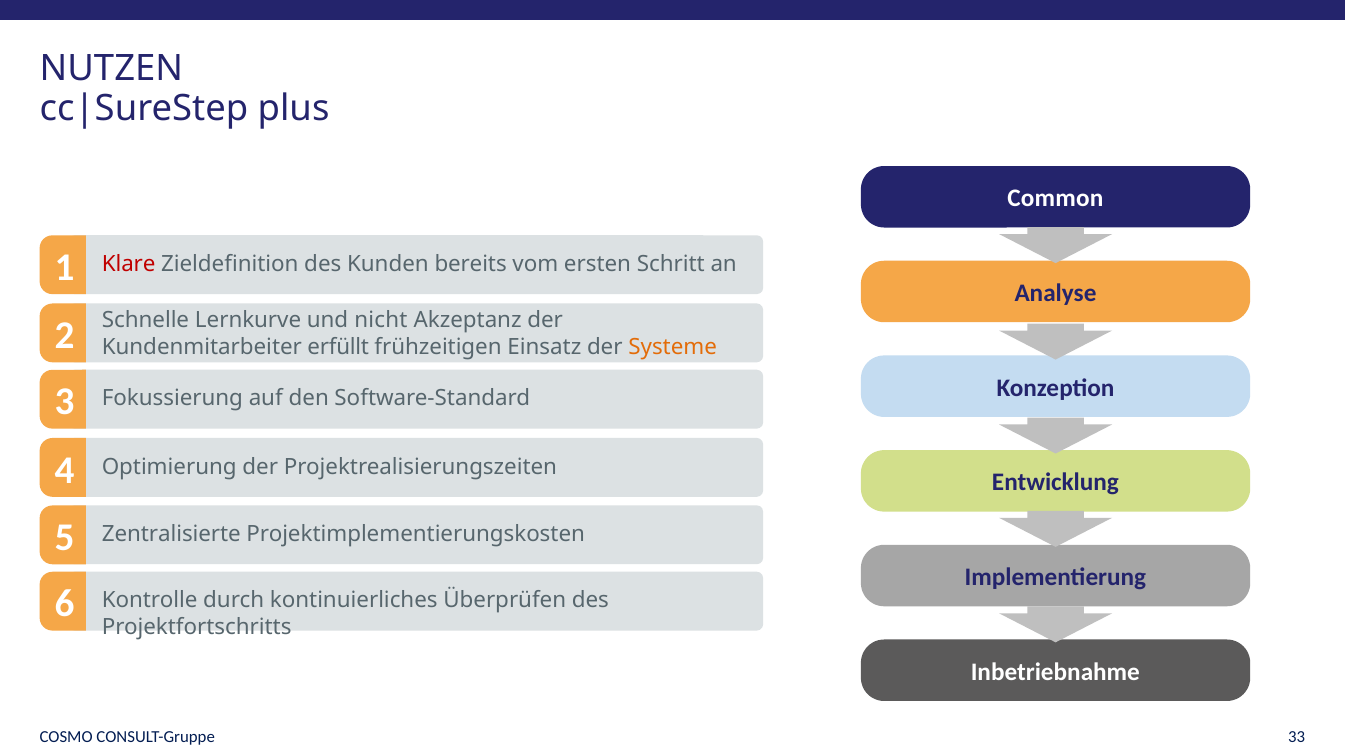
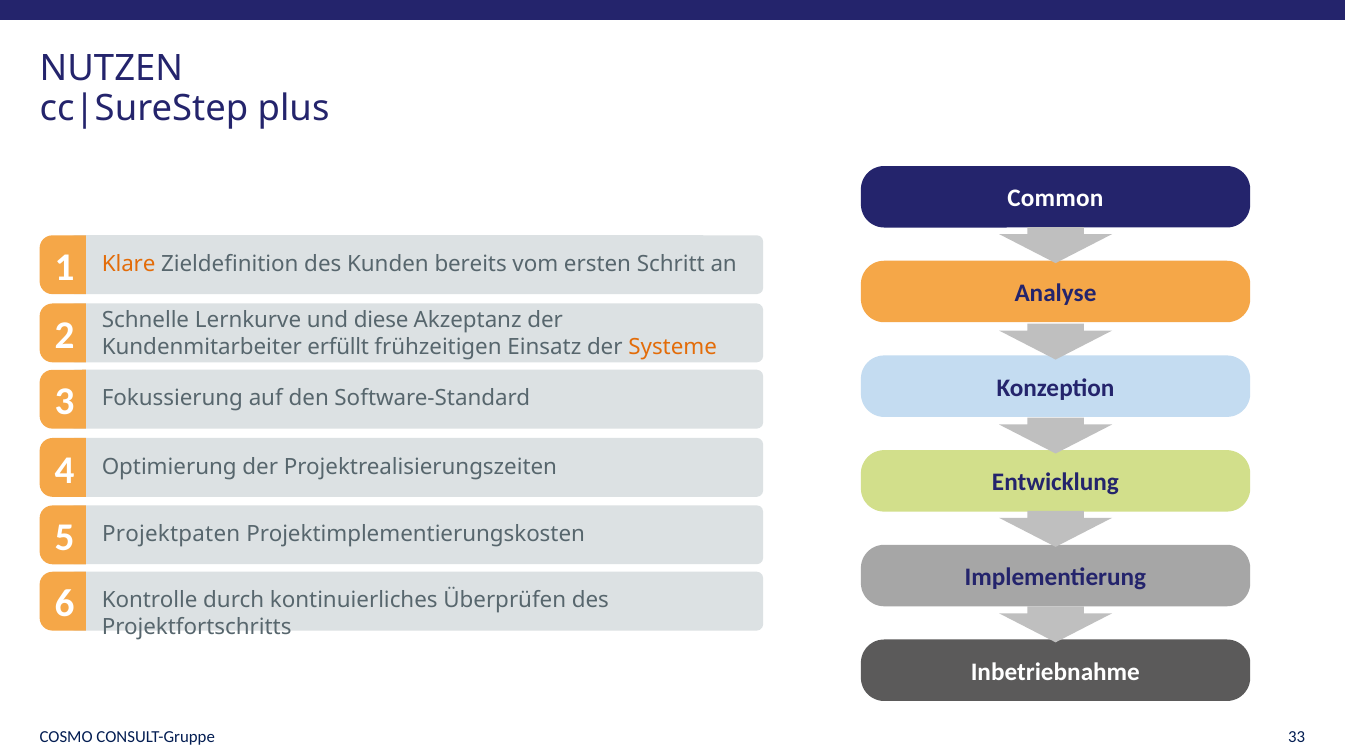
Klare colour: red -> orange (129, 264)
nicht: nicht -> diese (381, 320)
Zentralisierte: Zentralisierte -> Projektpaten (171, 534)
